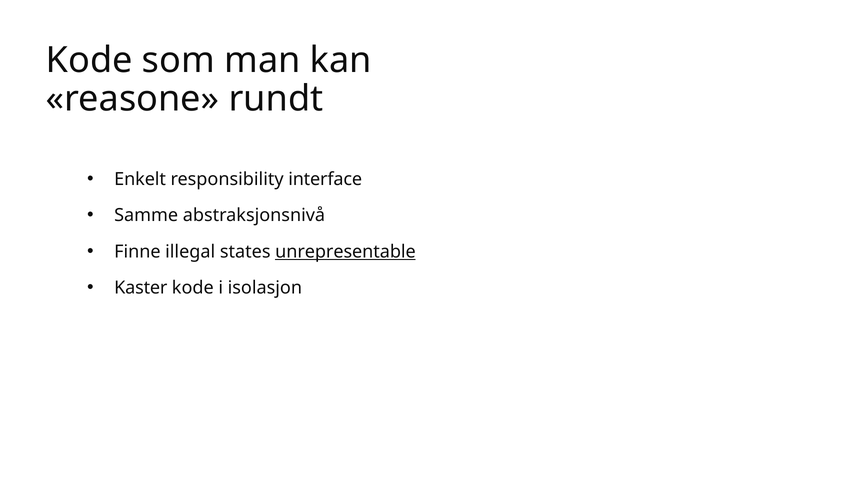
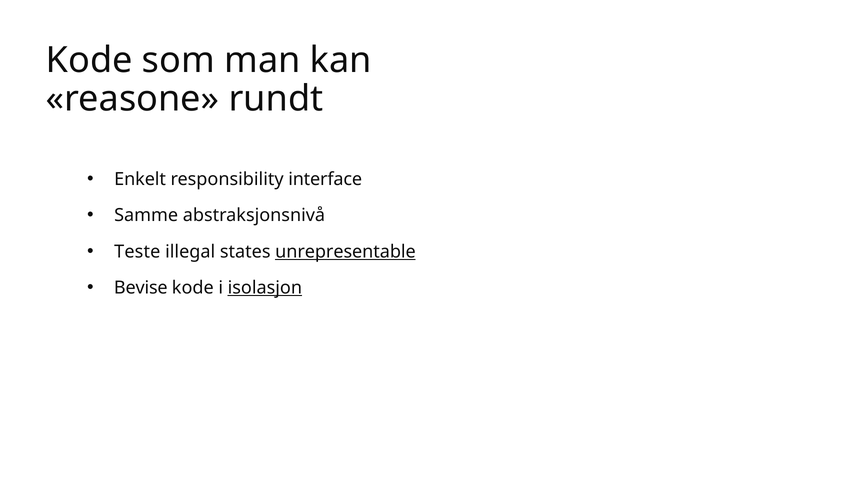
Finne: Finne -> Teste (137, 251)
Kaster: Kaster -> Bevise (141, 288)
isolasjon underline: none -> present (265, 288)
